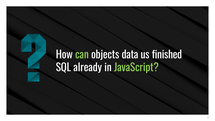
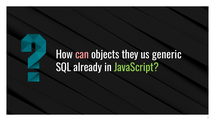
can colour: light green -> pink (82, 55)
data: data -> they (130, 55)
finished: finished -> generic (167, 55)
